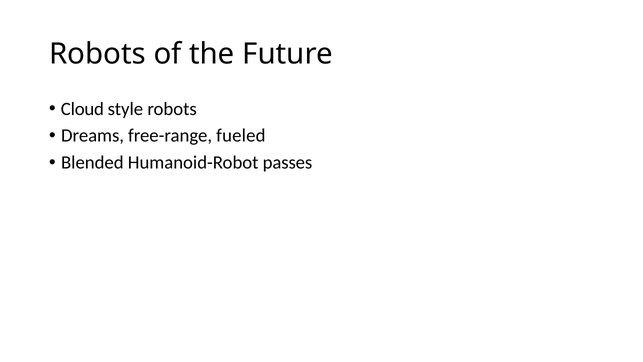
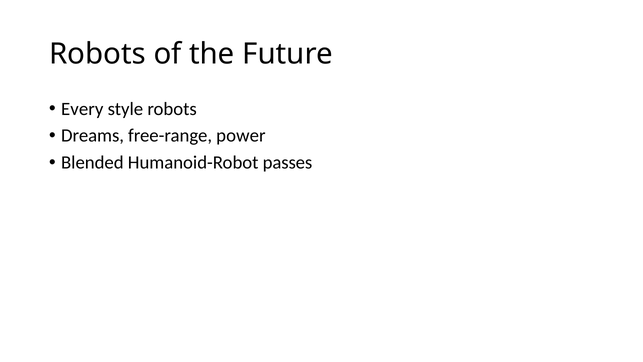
Cloud: Cloud -> Every (82, 109)
fueled: fueled -> power (241, 136)
